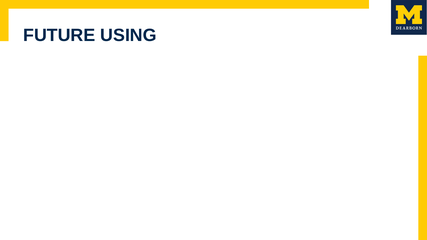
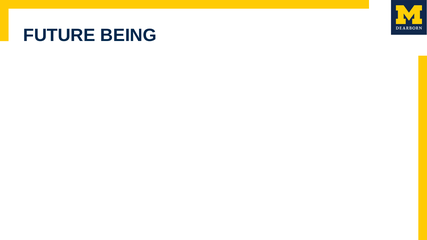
USING: USING -> BEING (128, 35)
